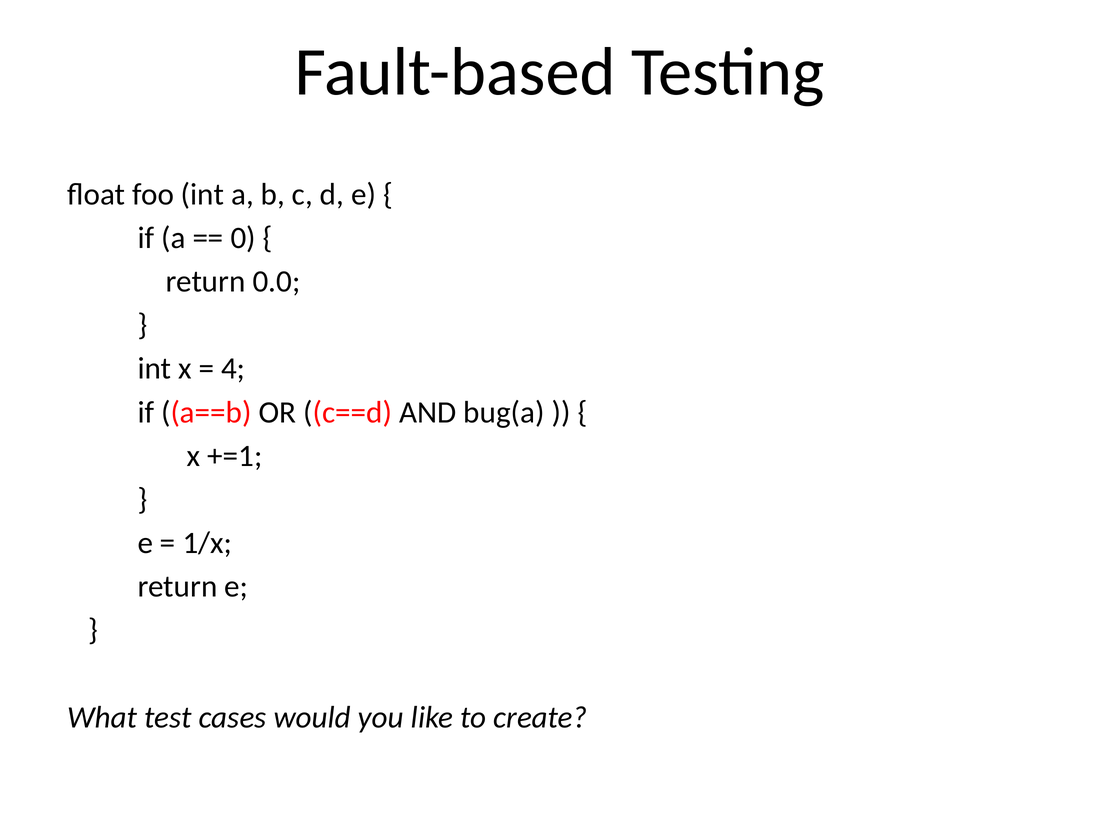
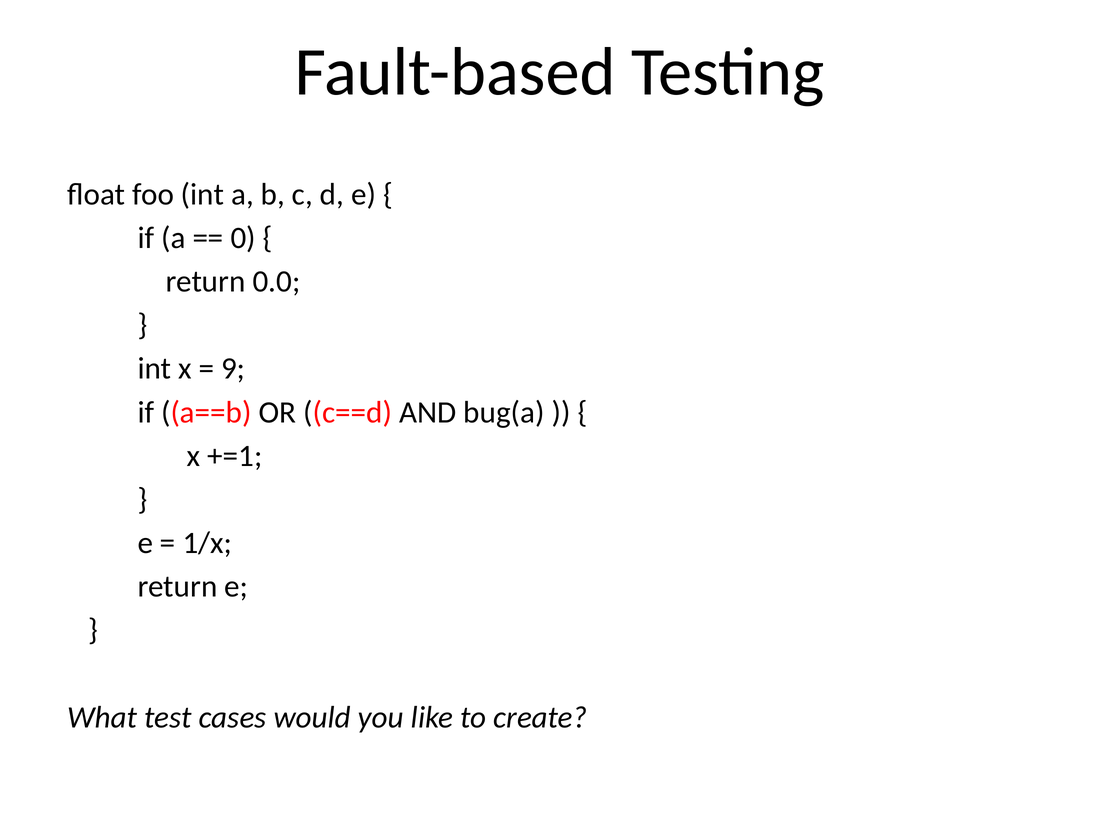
4: 4 -> 9 (233, 369)
